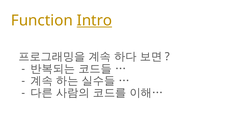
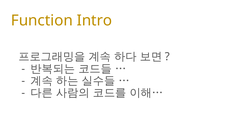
Intro underline: present -> none (94, 20)
